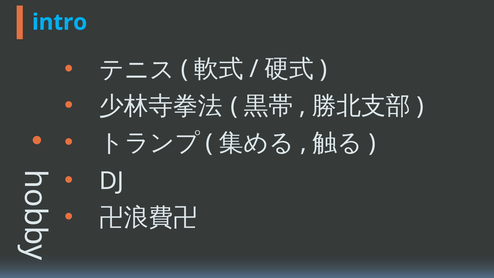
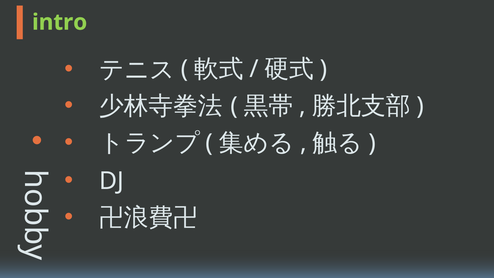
intro colour: light blue -> light green (60, 22)
